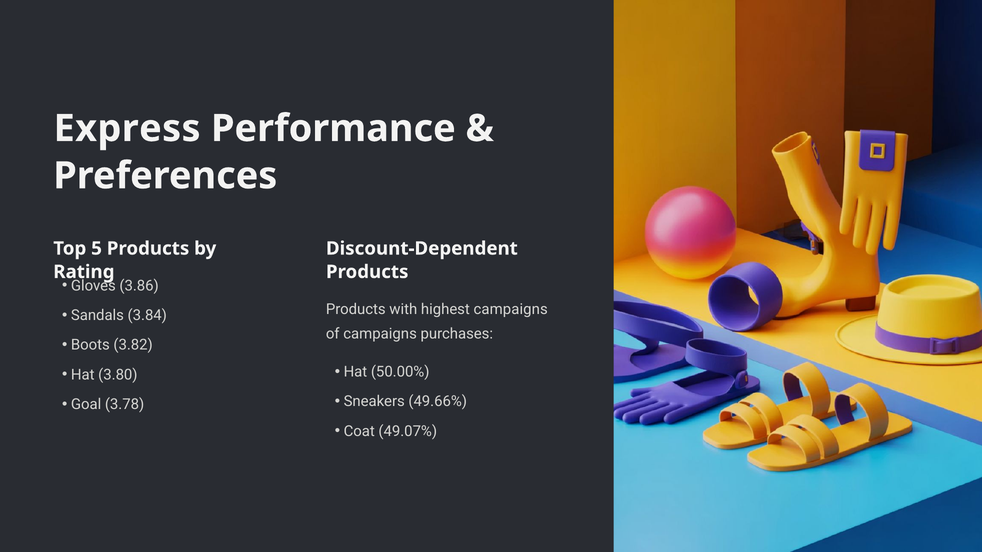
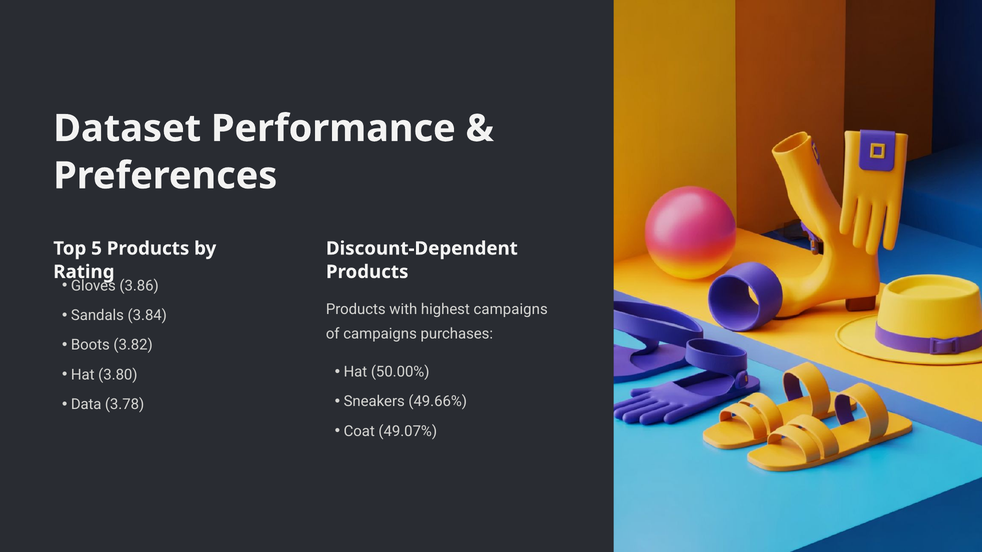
Express: Express -> Dataset (127, 129)
Goal: Goal -> Data (86, 405)
